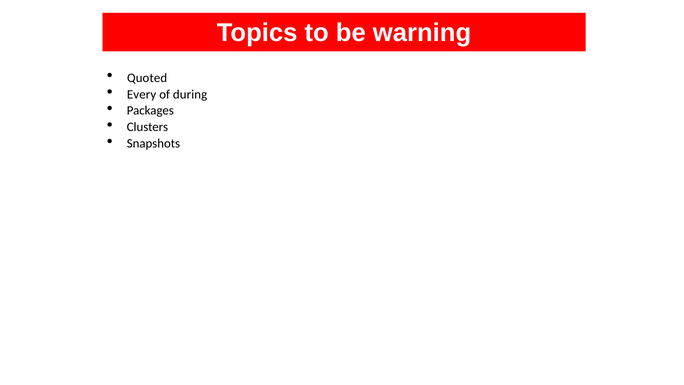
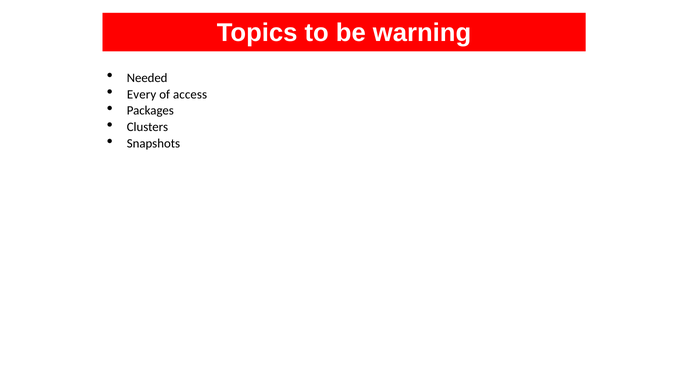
Quoted: Quoted -> Needed (147, 78)
during: during -> access (190, 94)
